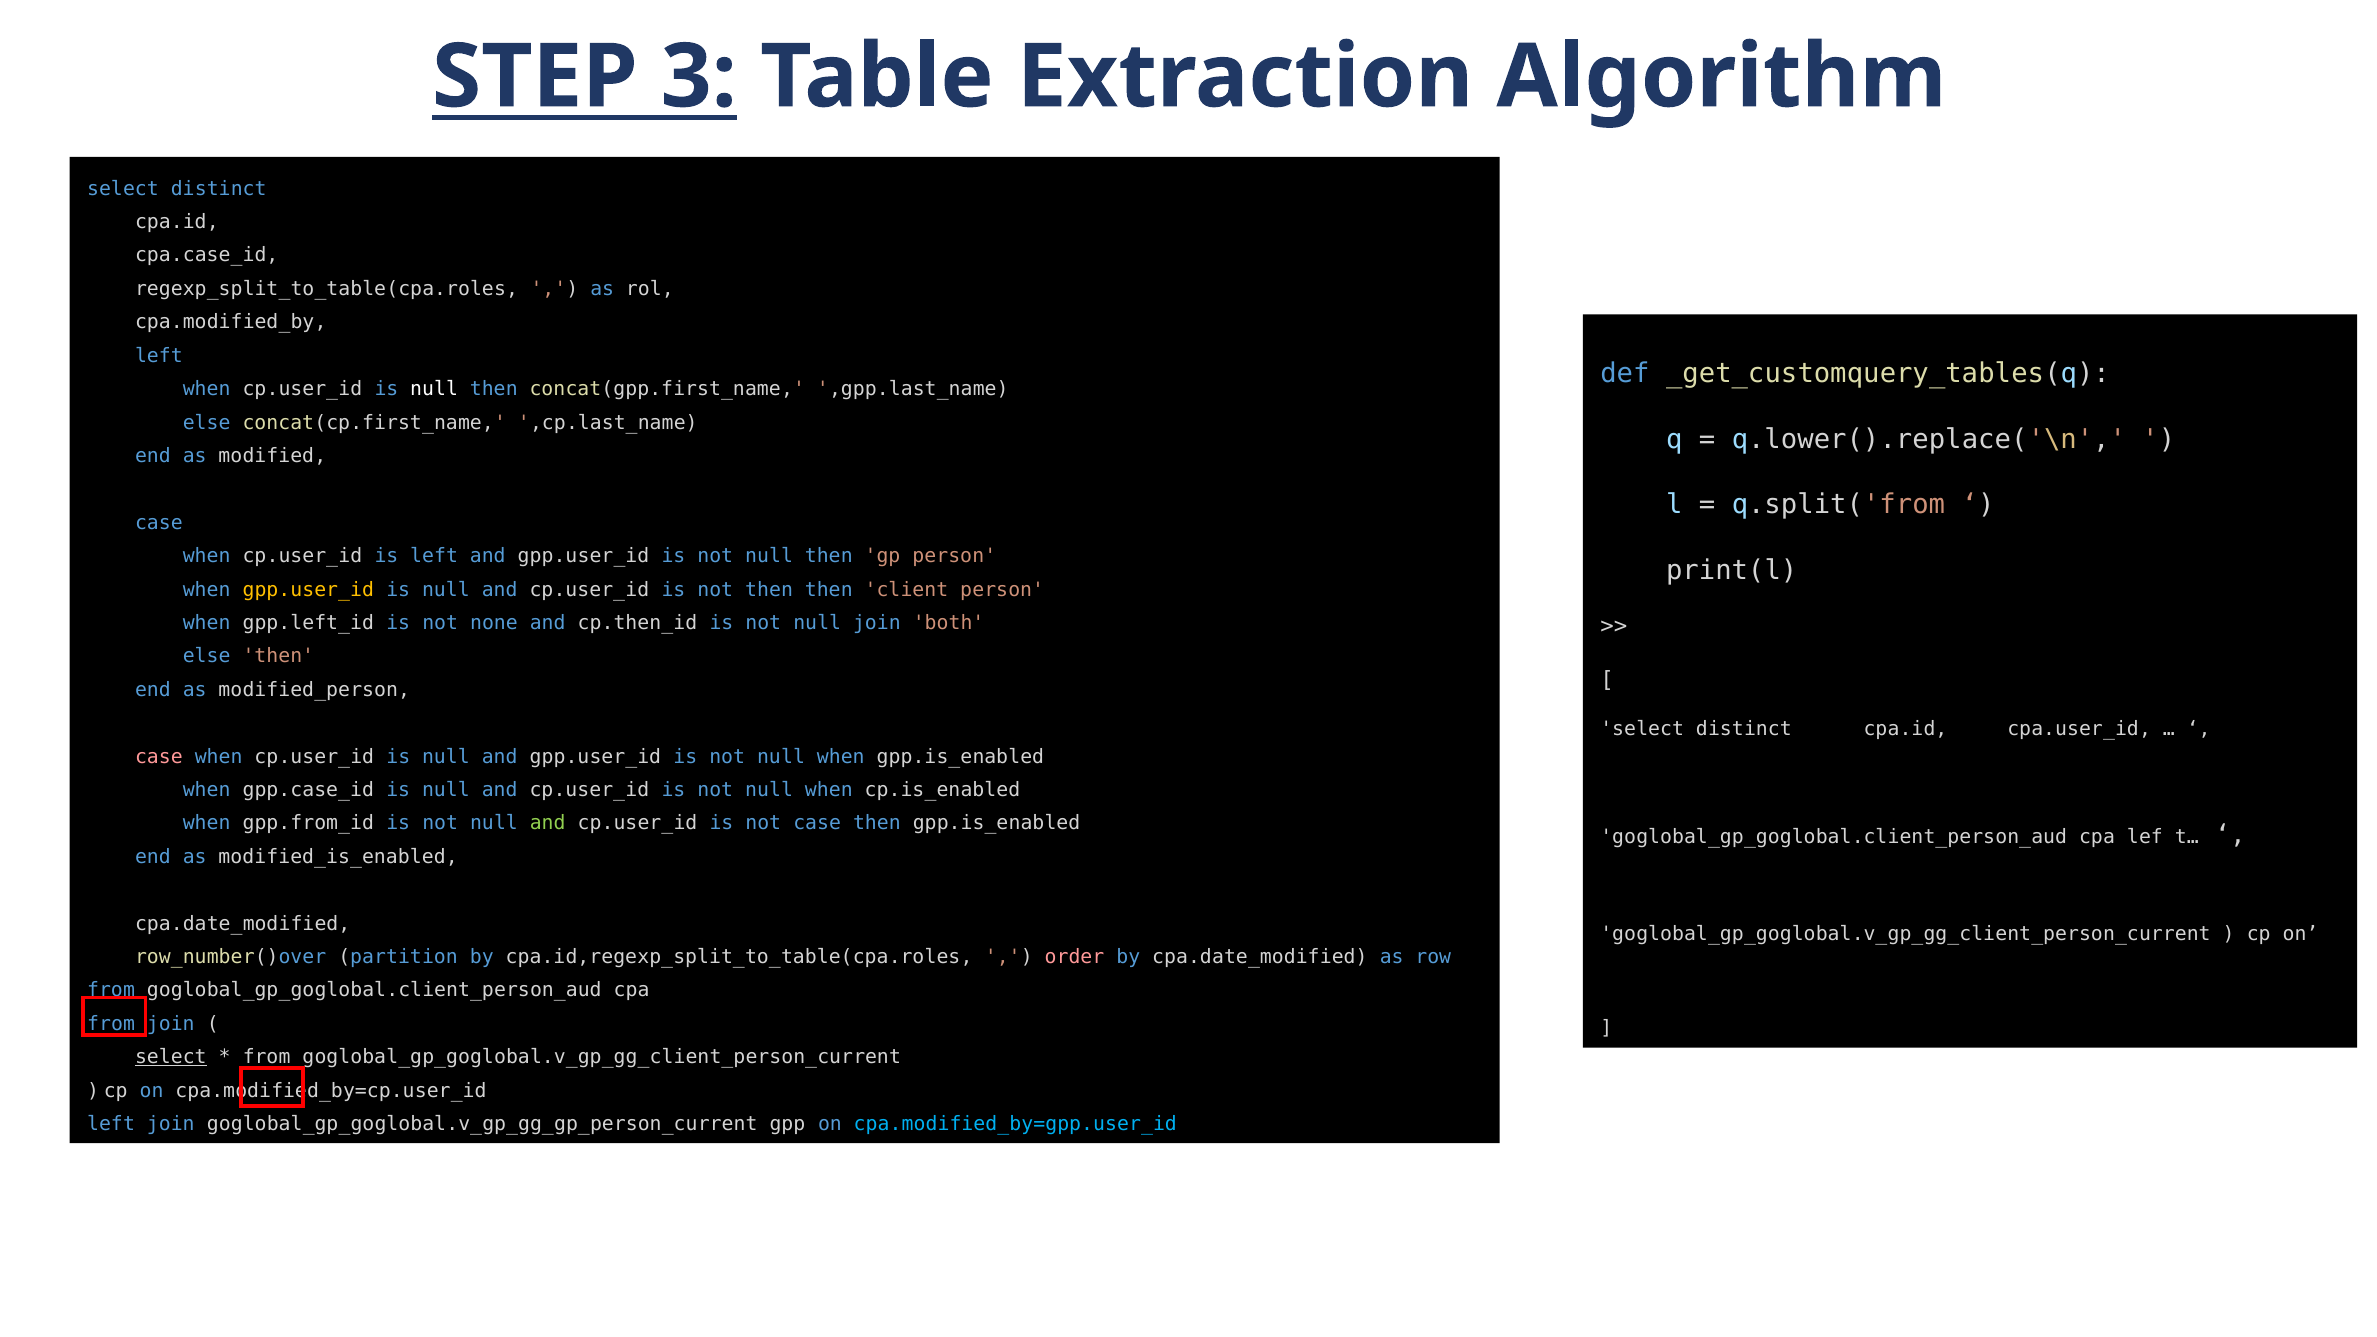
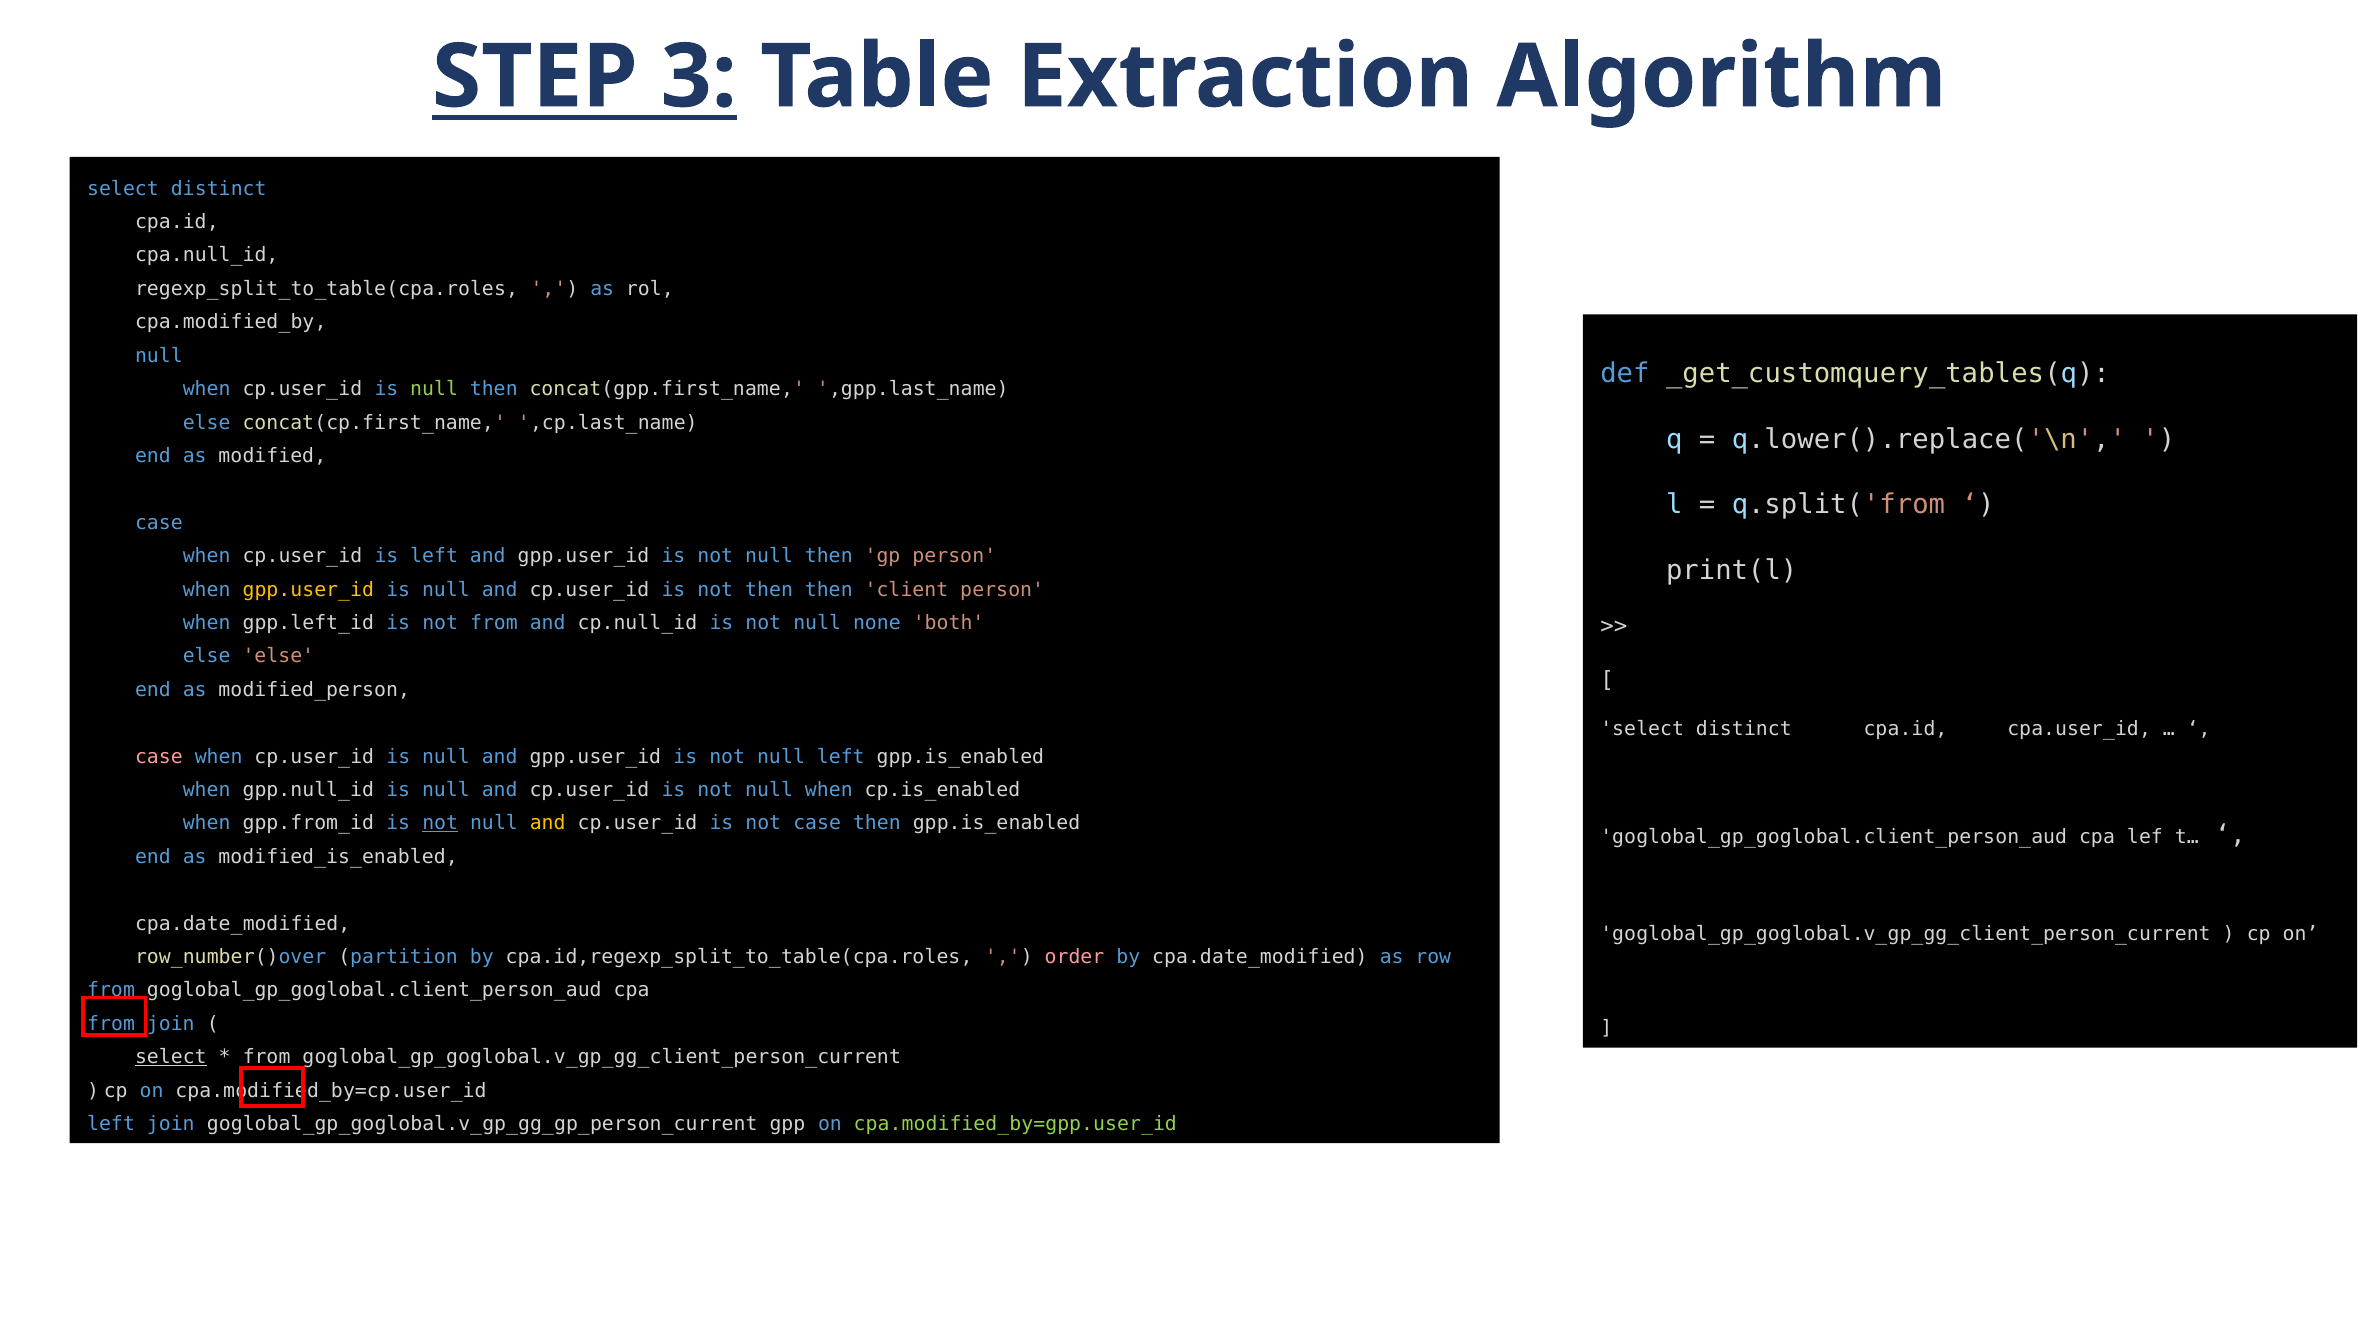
cpa.case_id: cpa.case_id -> cpa.null_id (207, 255)
left: left -> null (159, 356)
null colour: white -> light green (434, 389)
not none: none -> from (494, 623)
cp.then_id: cp.then_id -> cp.null_id (637, 623)
null join: join -> none (877, 623)
else then: then -> else (278, 656)
when: when -> left (841, 757)
gpp.case_id: gpp.case_id -> gpp.null_id (308, 790)
not underline: none -> present (440, 823)
and colour: light green -> yellow (548, 823)
cpa.modified_by=gpp.user_id colour: light blue -> light green (1015, 1124)
